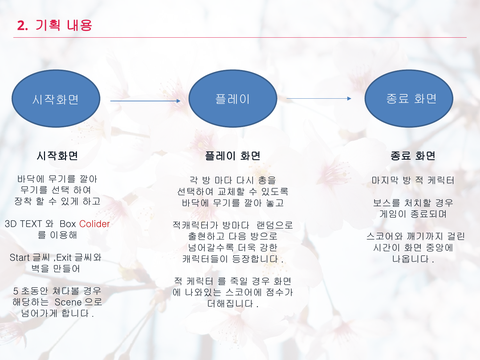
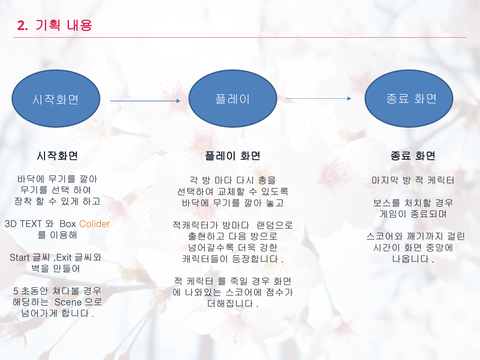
Colider colour: red -> orange (95, 224)
